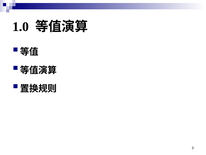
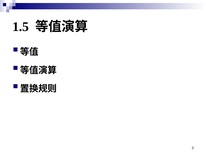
1.0: 1.0 -> 1.5 (21, 27)
